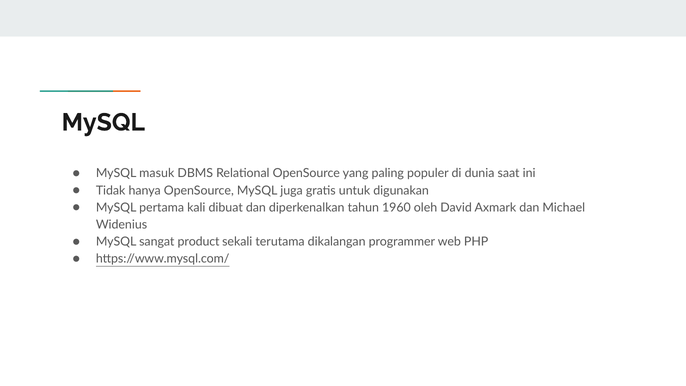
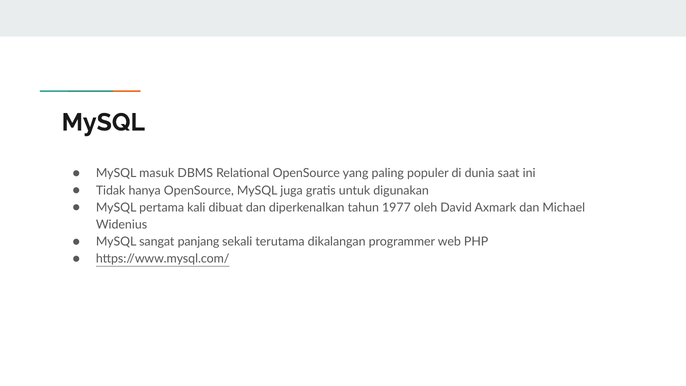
1960: 1960 -> 1977 (396, 208)
product: product -> panjang (199, 242)
